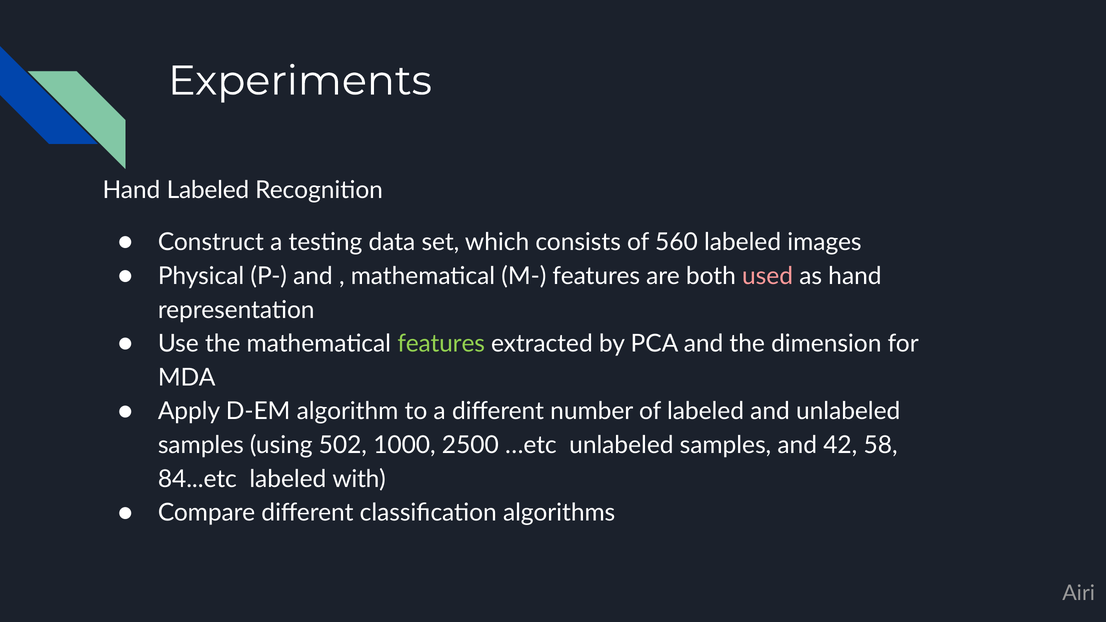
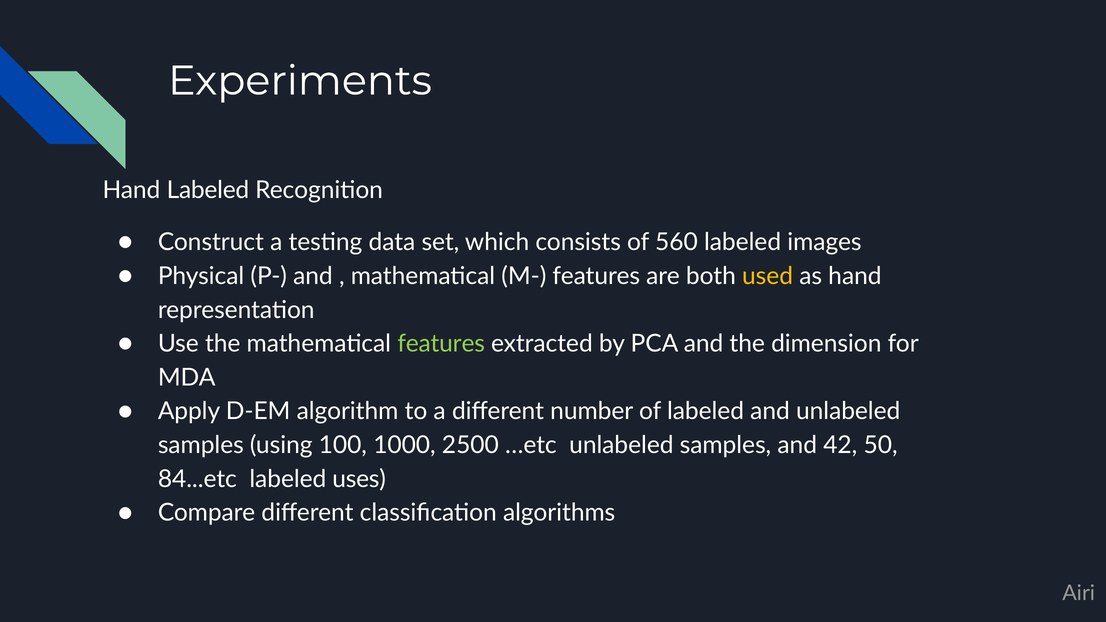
used colour: pink -> yellow (768, 276)
502: 502 -> 100 (343, 445)
58: 58 -> 50 (881, 445)
with: with -> uses (359, 479)
